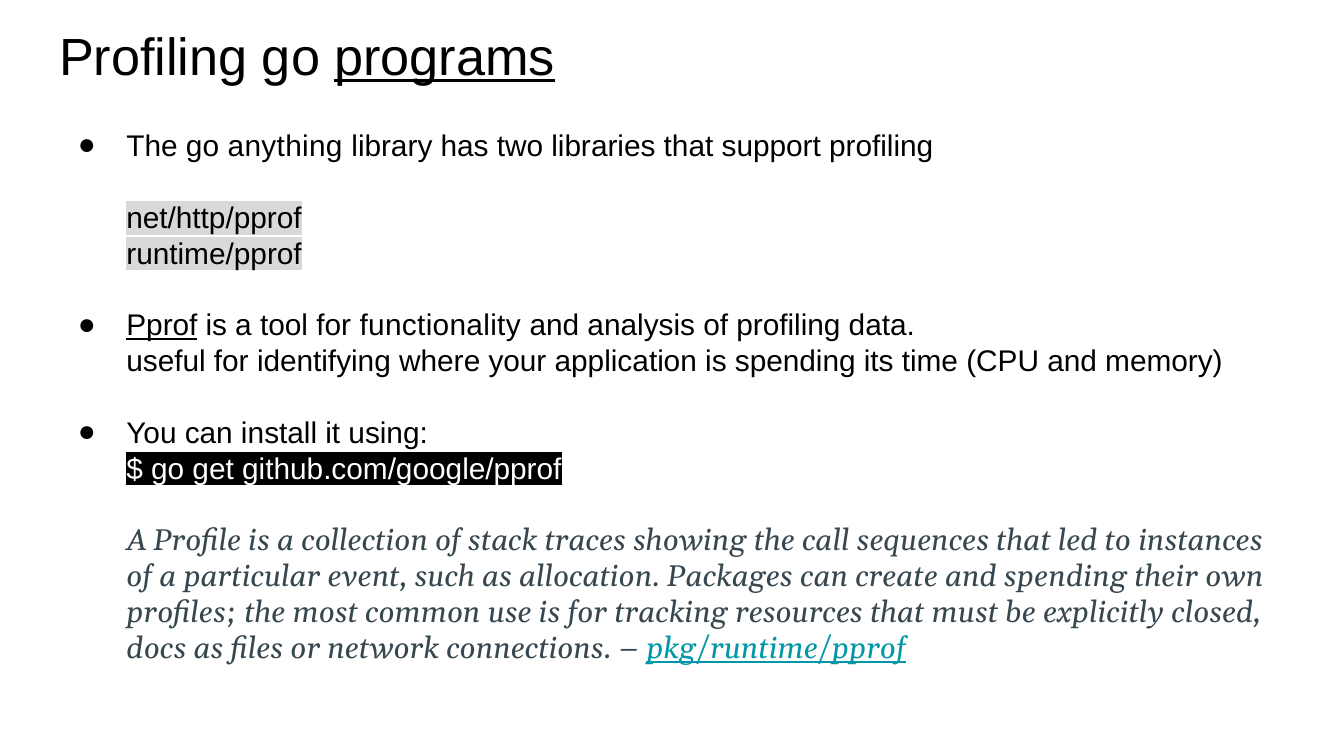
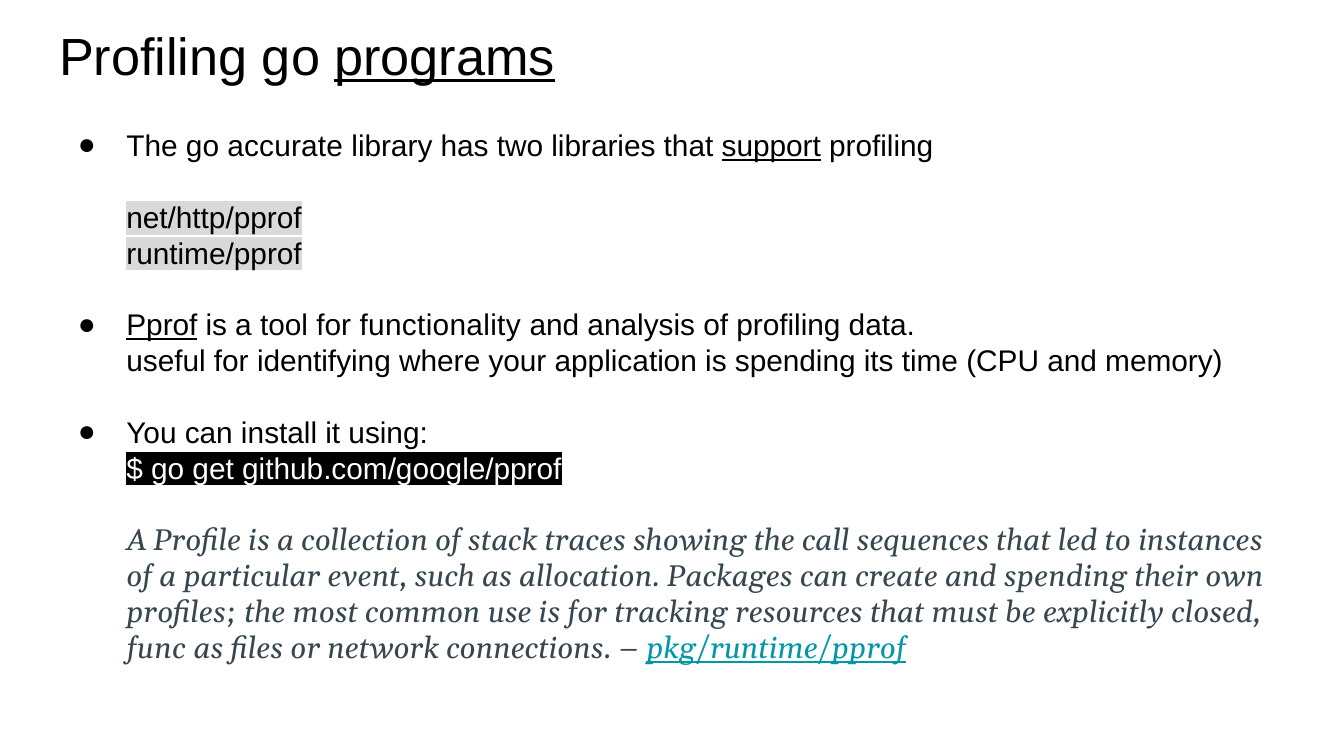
anything: anything -> accurate (285, 147)
support underline: none -> present (771, 147)
docs: docs -> func (156, 648)
